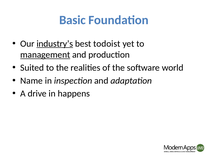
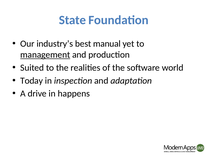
Basic: Basic -> State (72, 20)
industry’s underline: present -> none (55, 44)
todoist: todoist -> manual (107, 44)
Name: Name -> Today (32, 81)
